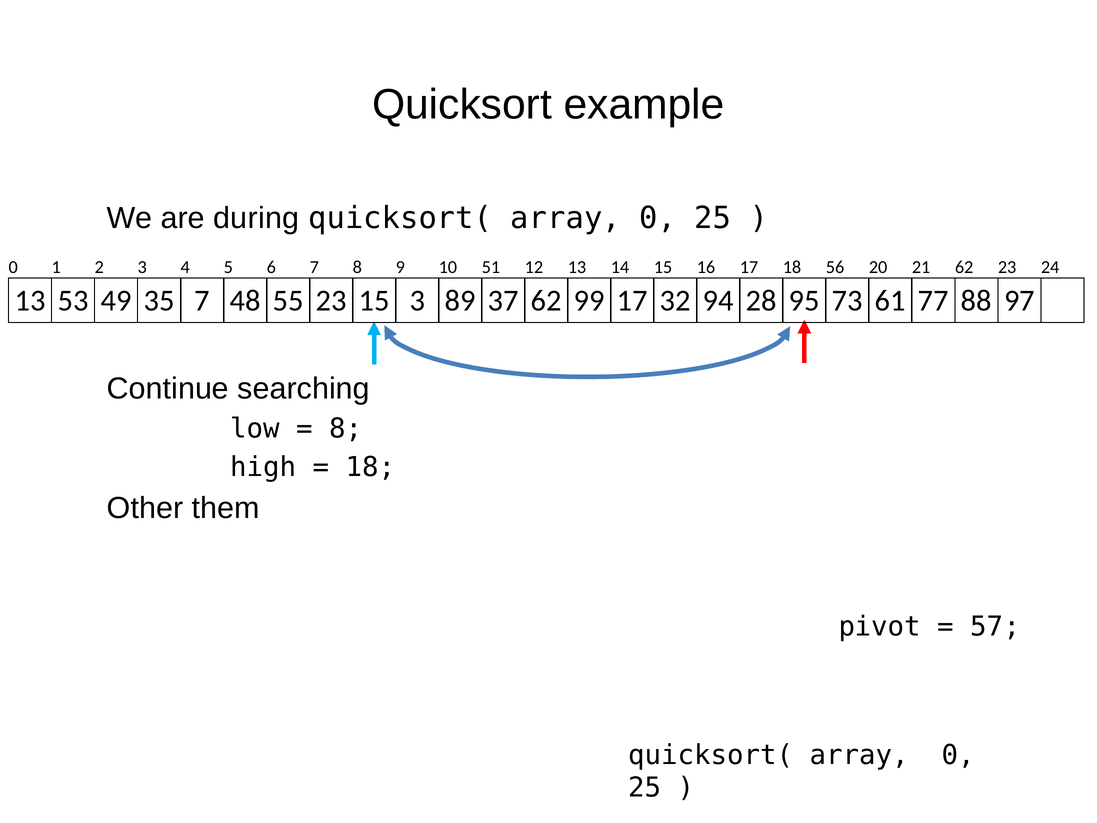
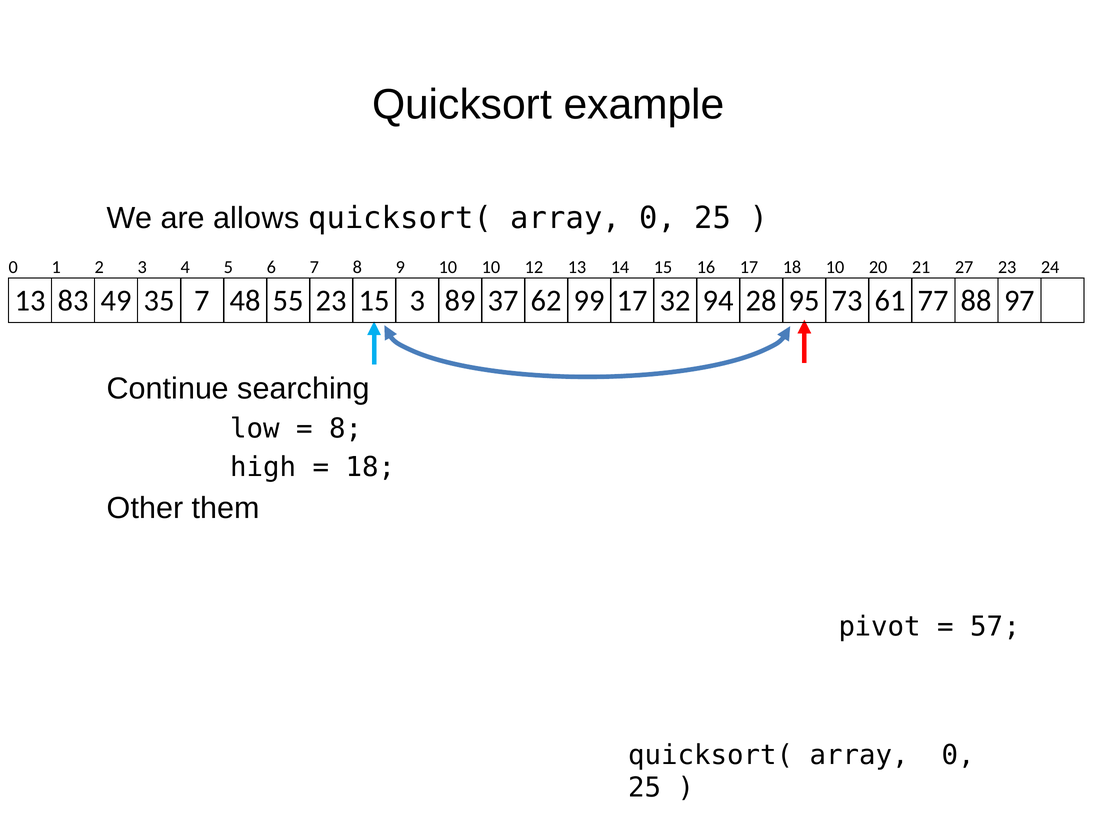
during: during -> allows (256, 218)
10 51: 51 -> 10 (491, 267)
18 56: 56 -> 10 (835, 267)
21 62: 62 -> 27 (964, 267)
53: 53 -> 83 (73, 300)
